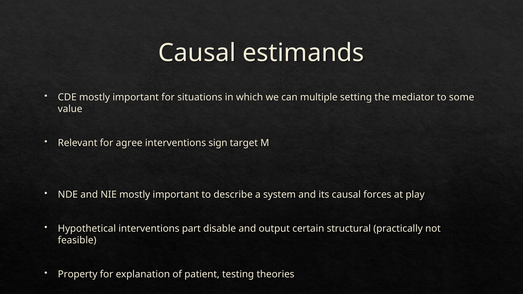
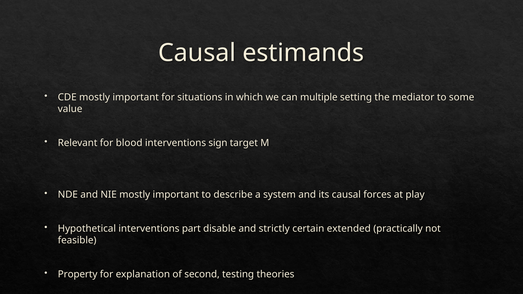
agree: agree -> blood (129, 143)
output: output -> strictly (274, 229)
structural: structural -> extended (349, 229)
patient: patient -> second (202, 274)
